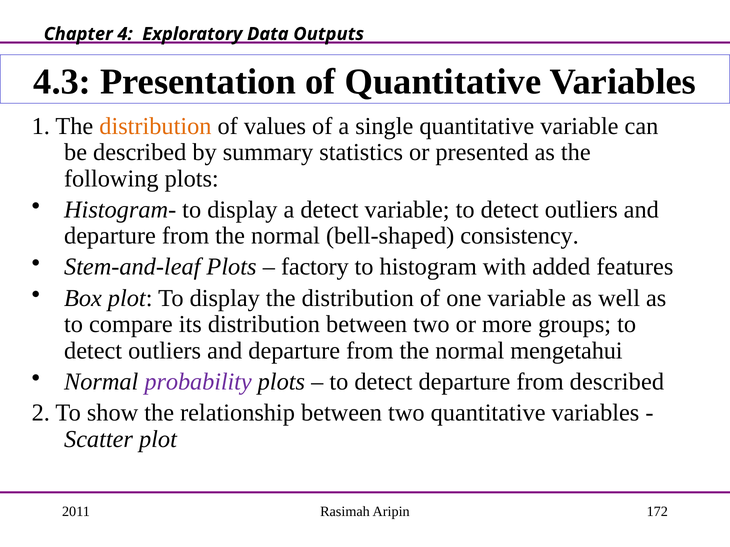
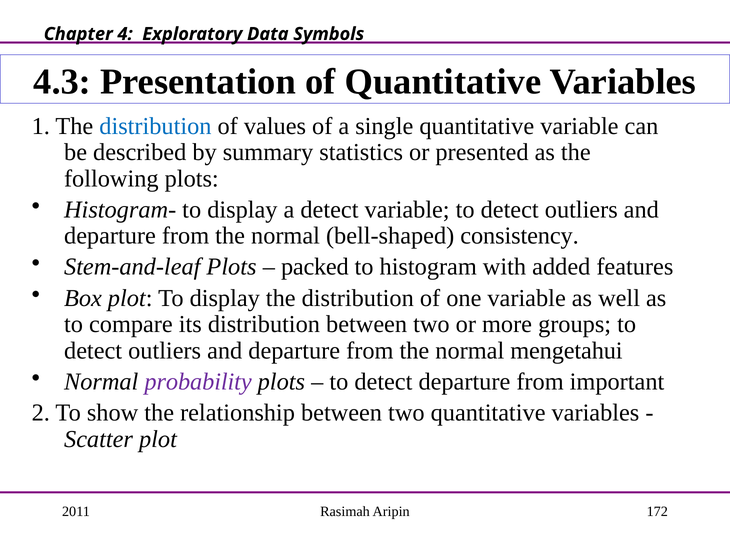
Outputs: Outputs -> Symbols (329, 34)
distribution colour: orange -> blue (155, 126)
factory: factory -> packed (315, 267)
from described: described -> important (617, 382)
